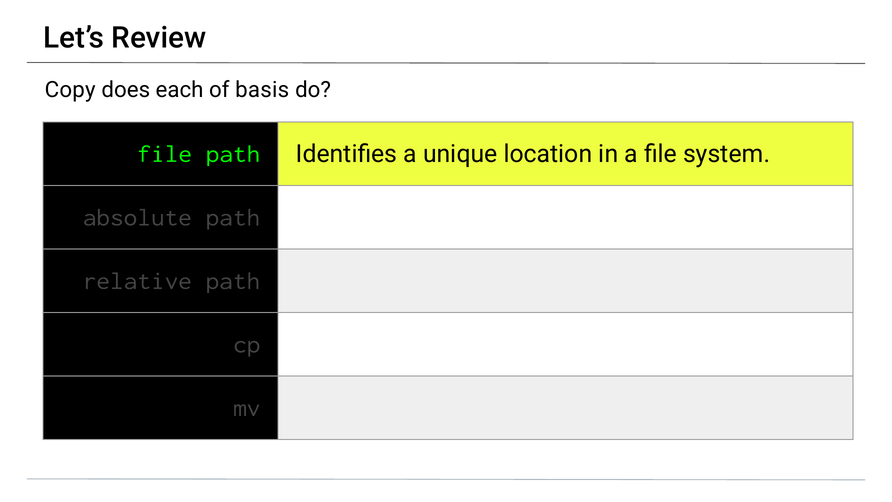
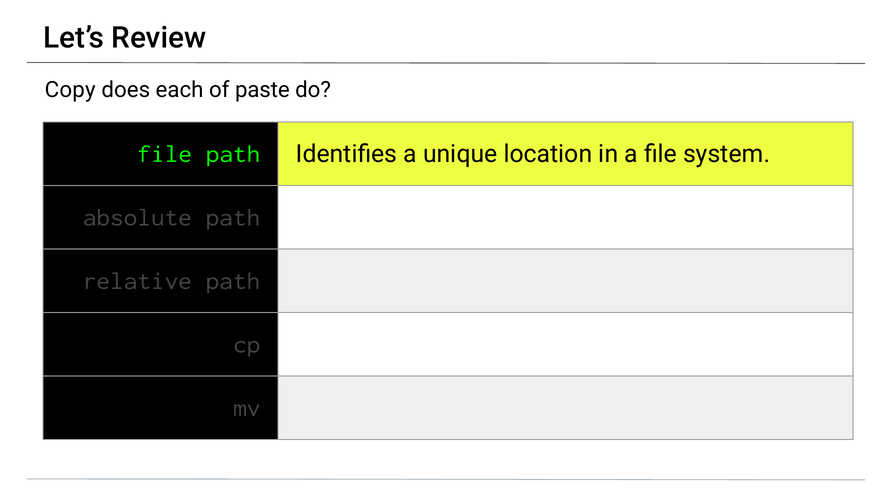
basis: basis -> paste (262, 90)
